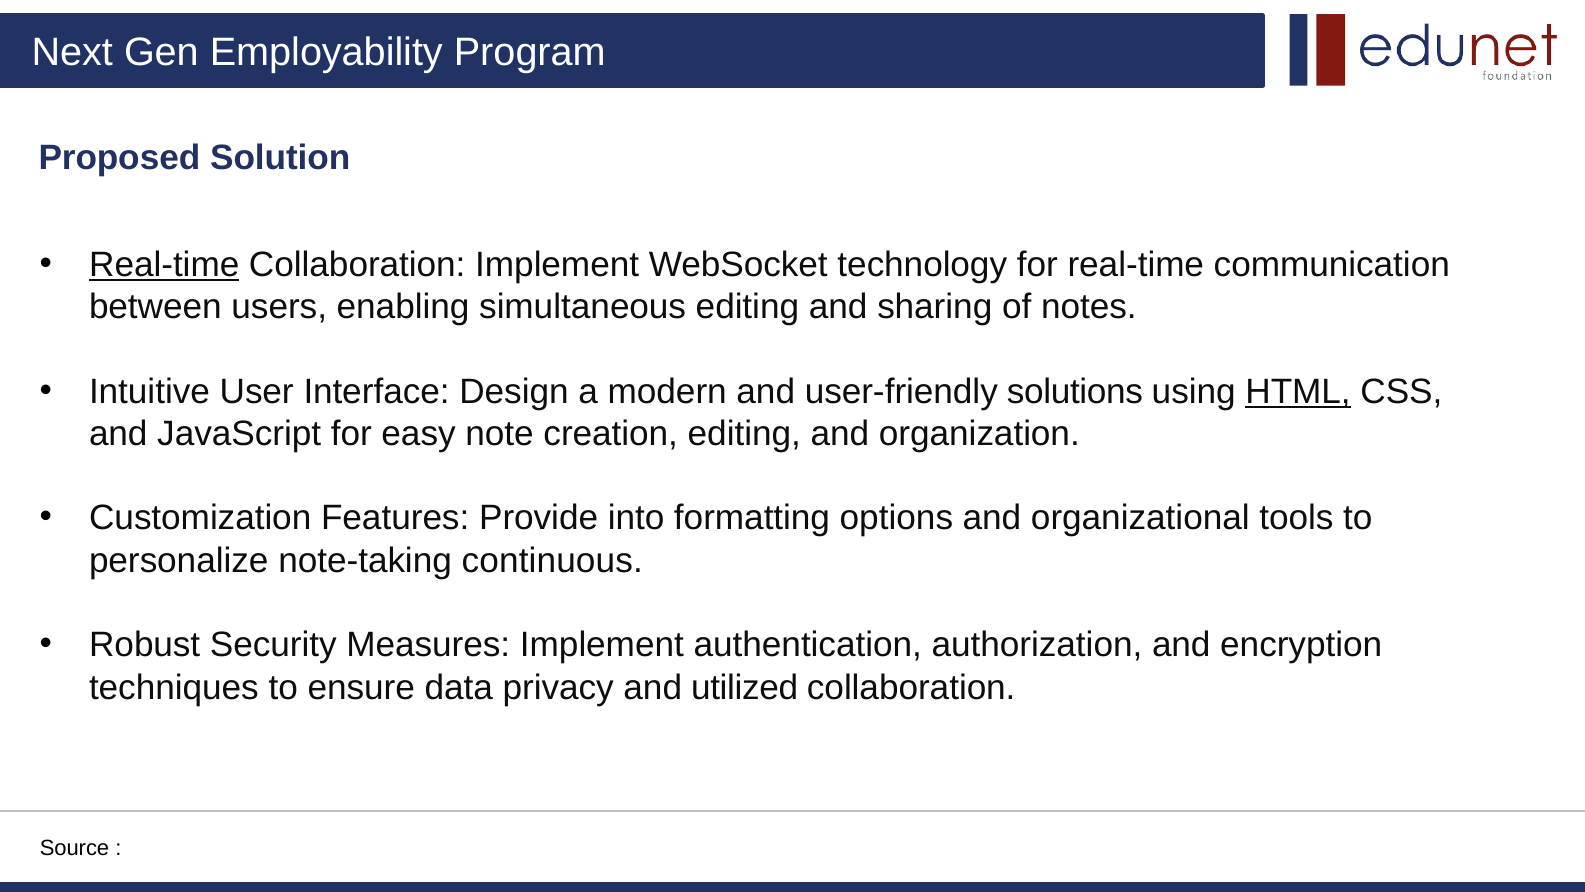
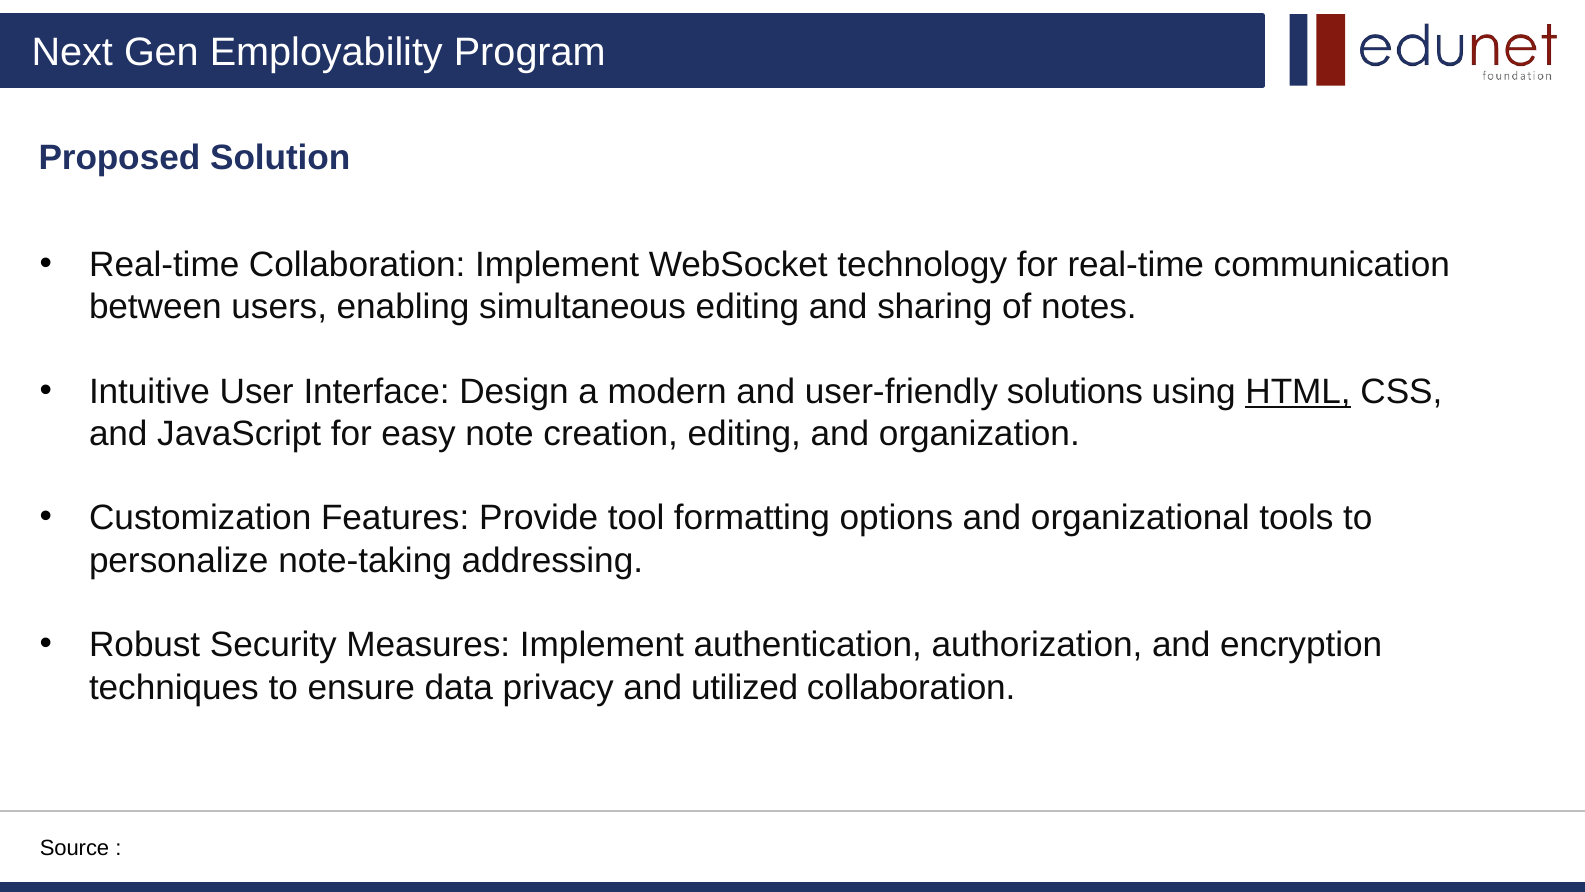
Real-time underline: present -> none (164, 265)
into: into -> tool (636, 518)
continuous: continuous -> addressing (552, 560)
